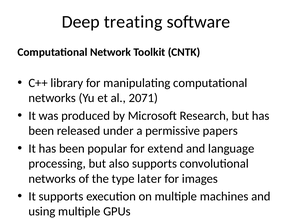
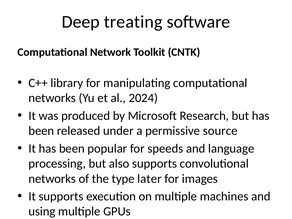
2071: 2071 -> 2024 (143, 98)
papers: papers -> source (220, 131)
extend: extend -> speeds (165, 148)
